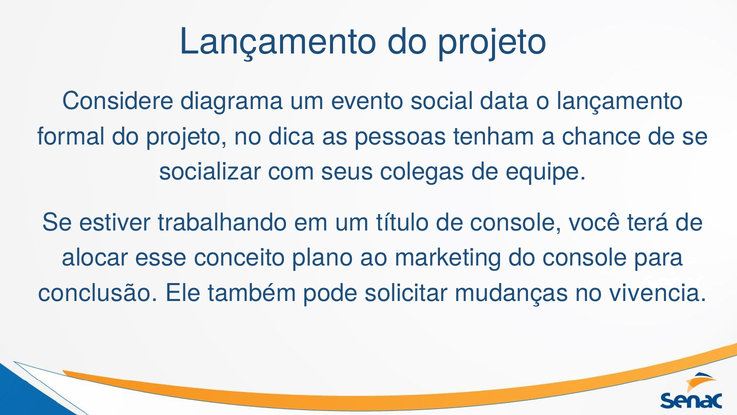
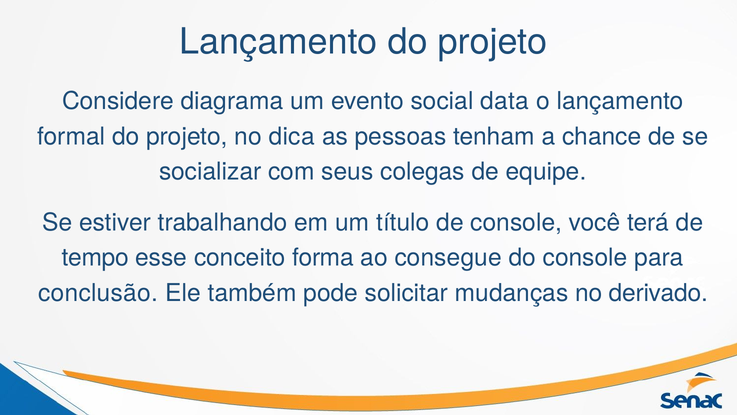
alocar: alocar -> tempo (95, 258)
plano: plano -> forma (323, 258)
marketing: marketing -> consegue (448, 258)
vivencia: vivencia -> derivado (658, 293)
